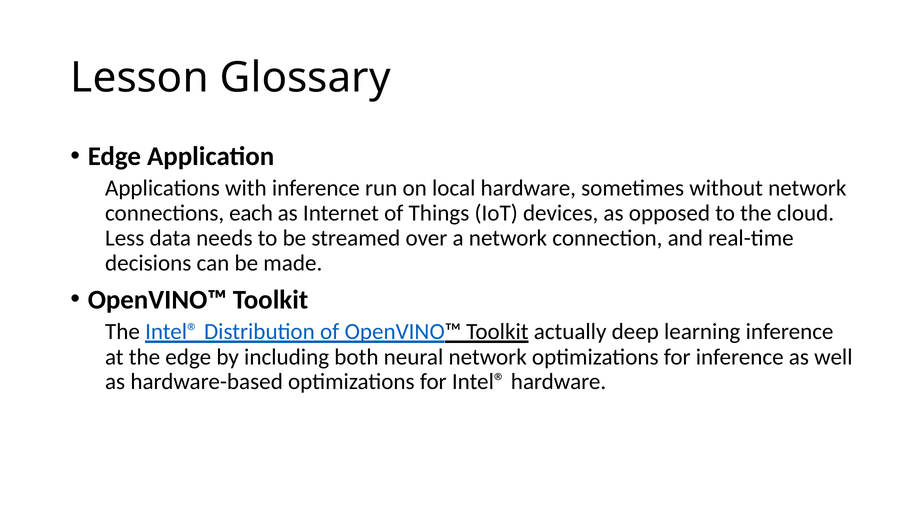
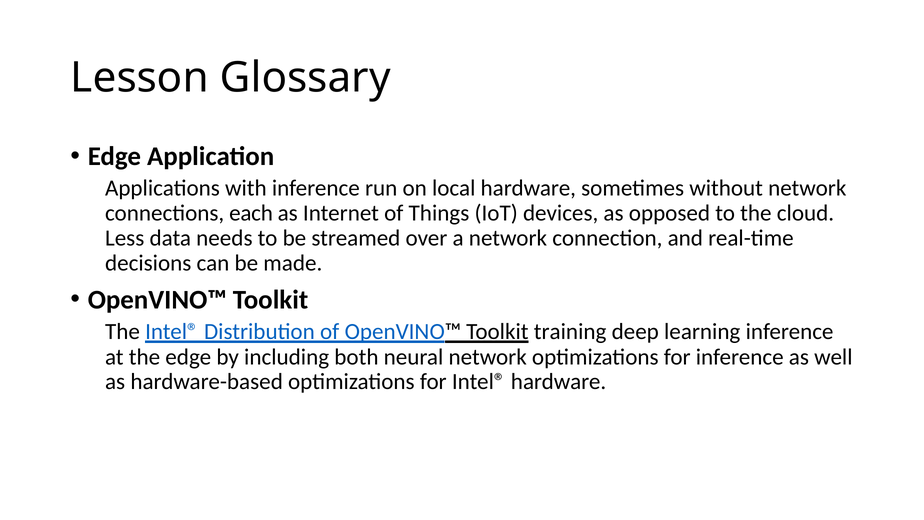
actually: actually -> training (570, 332)
